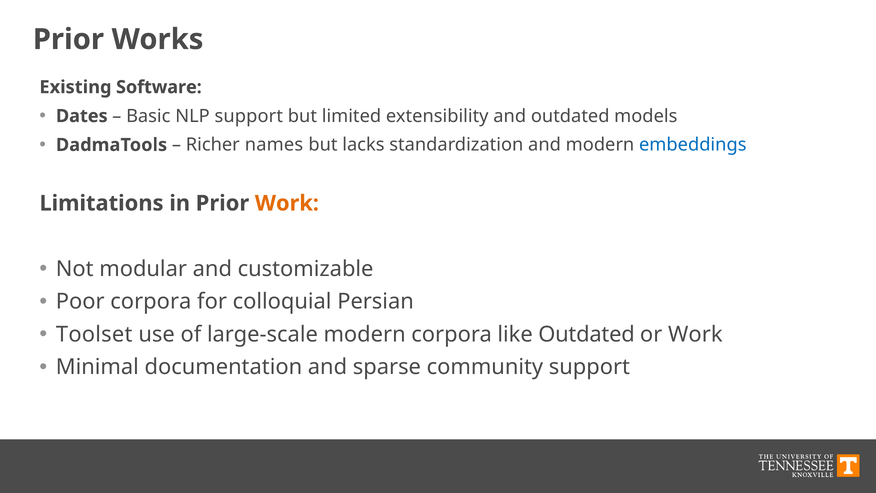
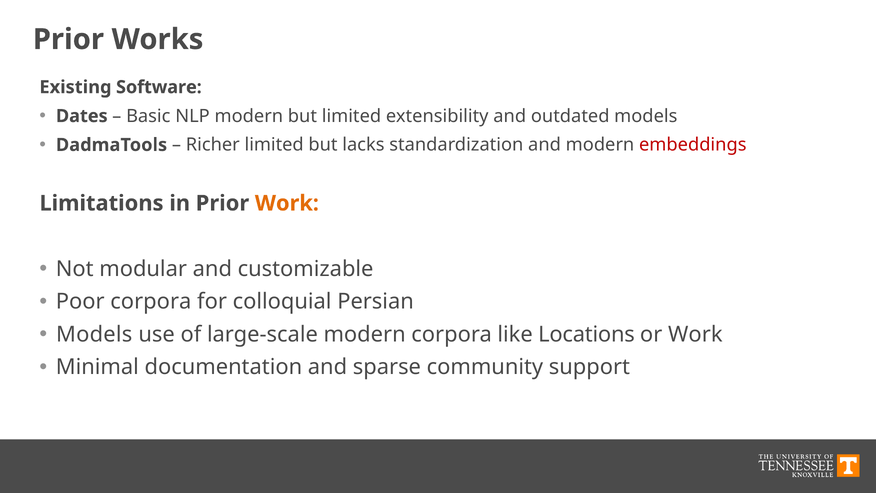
NLP support: support -> modern (249, 116)
Richer names: names -> limited (274, 145)
embeddings colour: blue -> red (693, 145)
Toolset: Toolset -> Models (94, 334)
like Outdated: Outdated -> Locations (587, 334)
